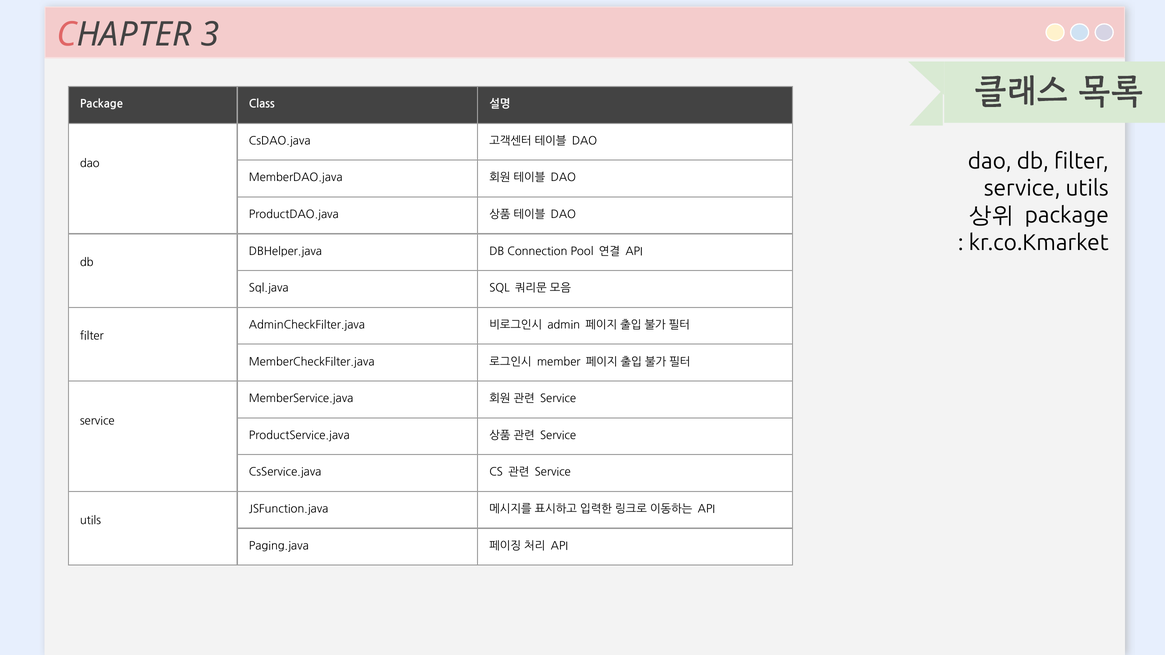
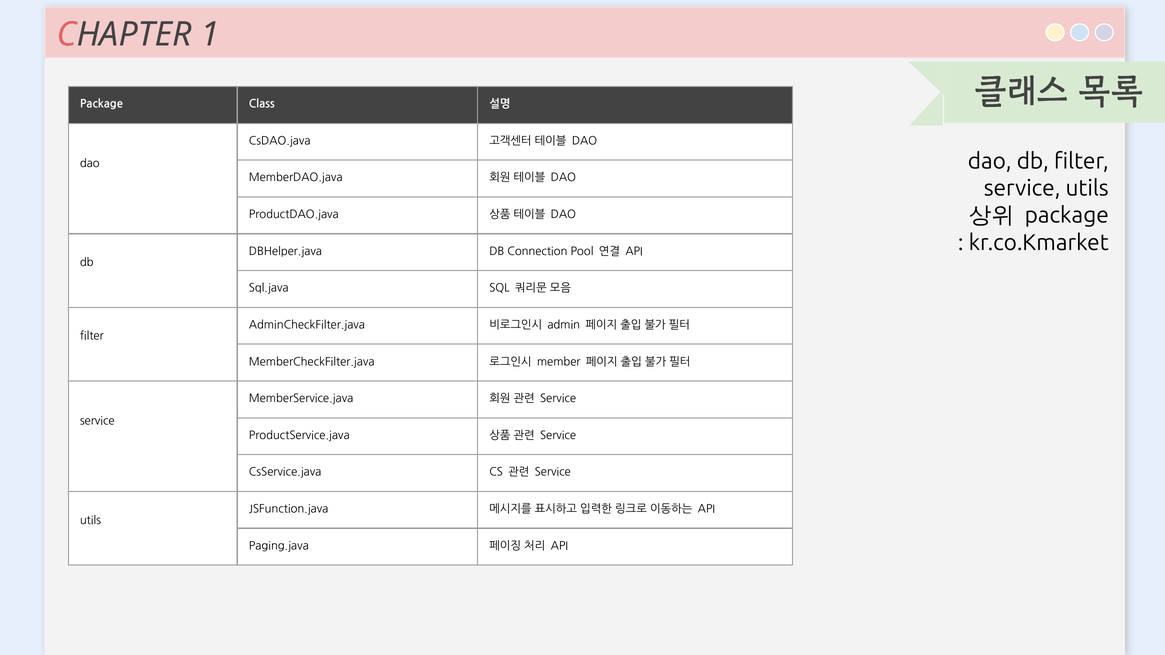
3: 3 -> 1 (210, 34)
